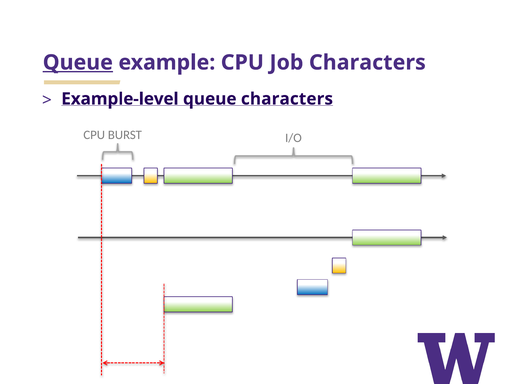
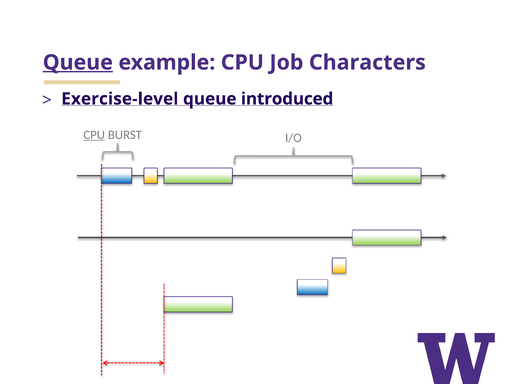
Example-level: Example-level -> Exercise-level (120, 99)
queue characters: characters -> introduced (287, 99)
CPU underline: none -> present (94, 135)
